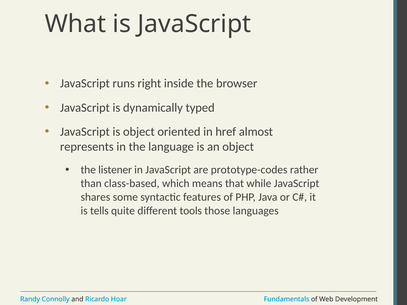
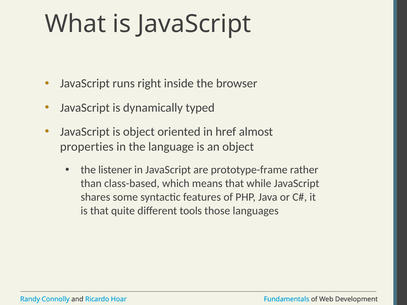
represents: represents -> properties (87, 147)
prototype-codes: prototype-codes -> prototype-frame (249, 170)
is tells: tells -> that (99, 211)
